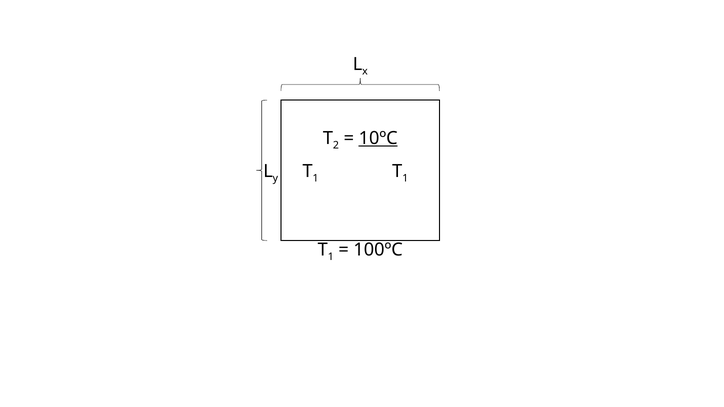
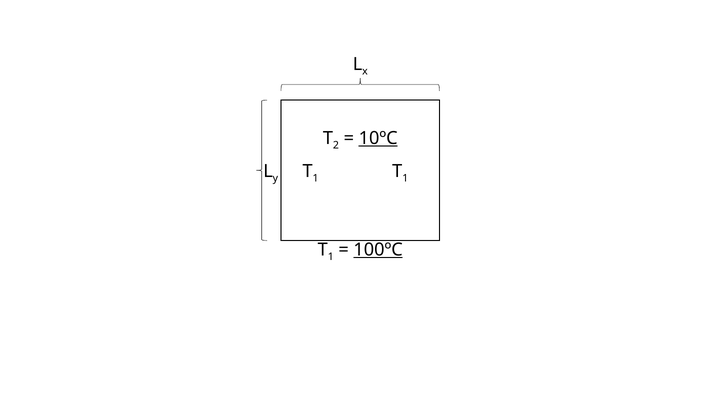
100ºC underline: none -> present (378, 250)
